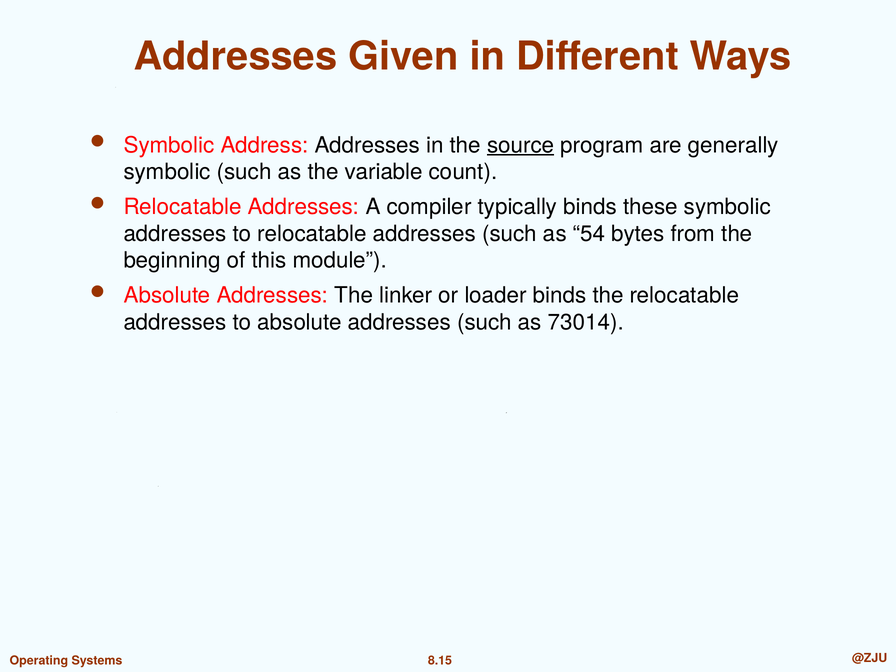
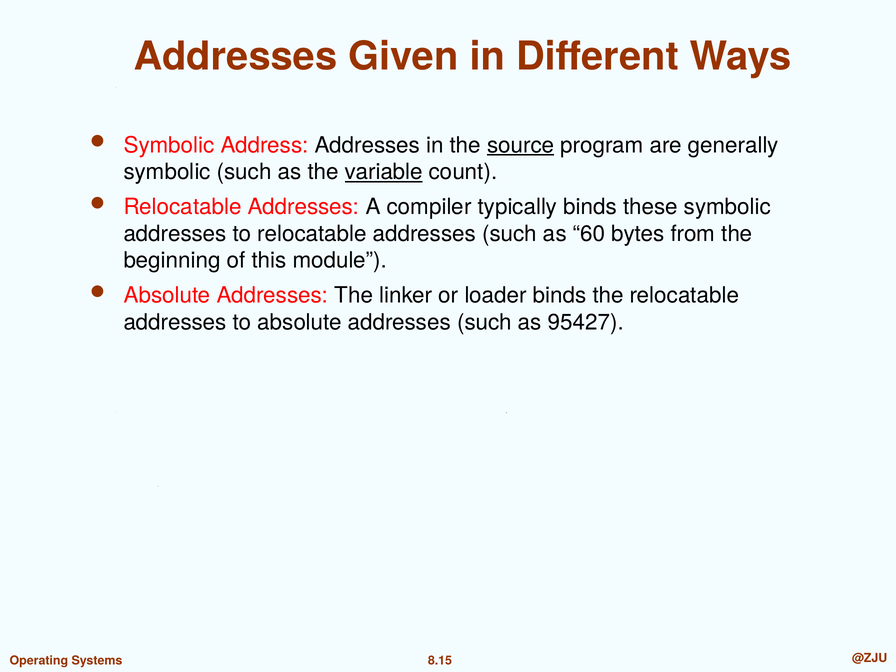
variable underline: none -> present (384, 172)
54: 54 -> 60 (589, 234)
73014: 73014 -> 95427 (586, 322)
